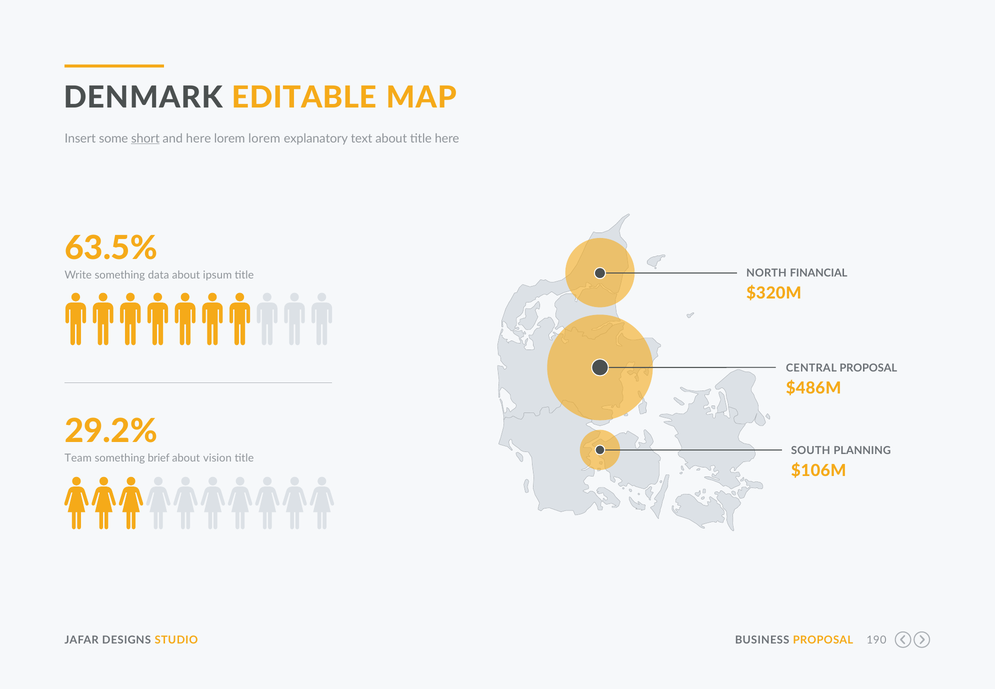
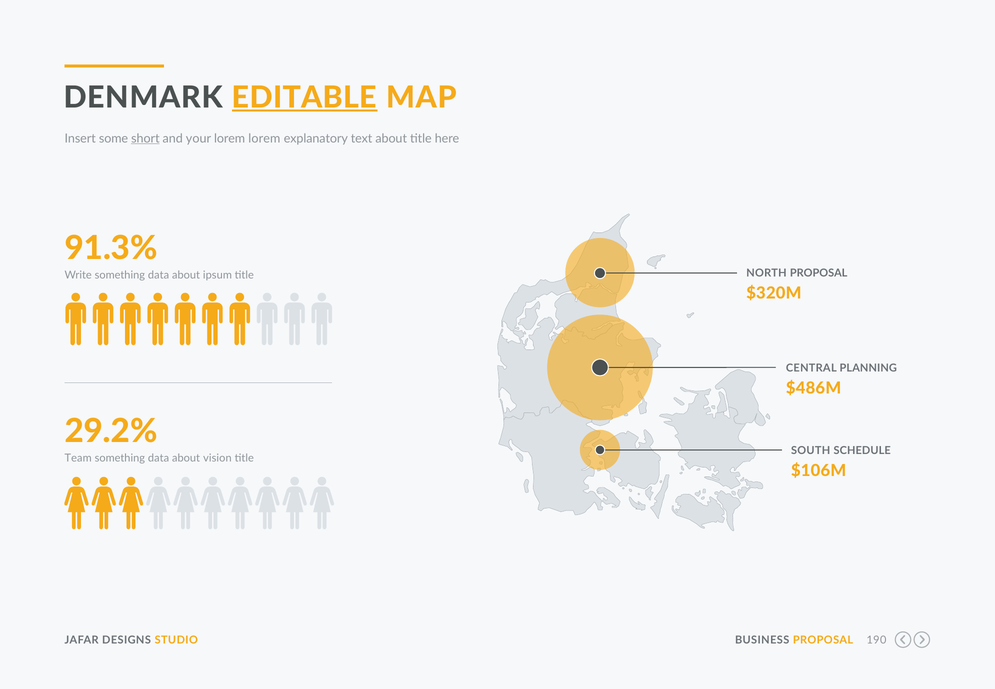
EDITABLE underline: none -> present (304, 98)
and here: here -> your (199, 138)
63.5%: 63.5% -> 91.3% (111, 248)
NORTH FINANCIAL: FINANCIAL -> PROPOSAL (819, 273)
CENTRAL PROPOSAL: PROPOSAL -> PLANNING (868, 368)
PLANNING: PLANNING -> SCHEDULE (862, 450)
brief: brief -> data (159, 458)
